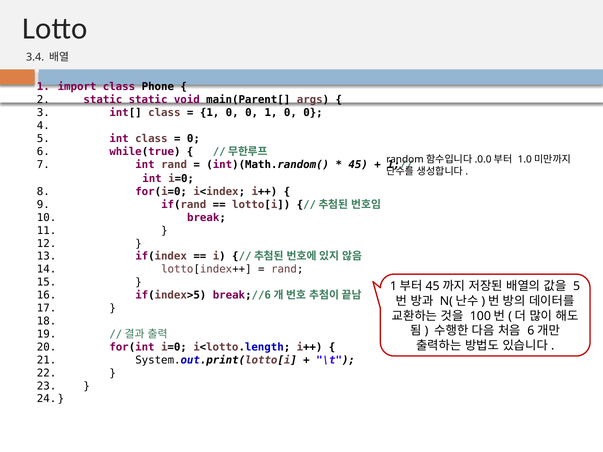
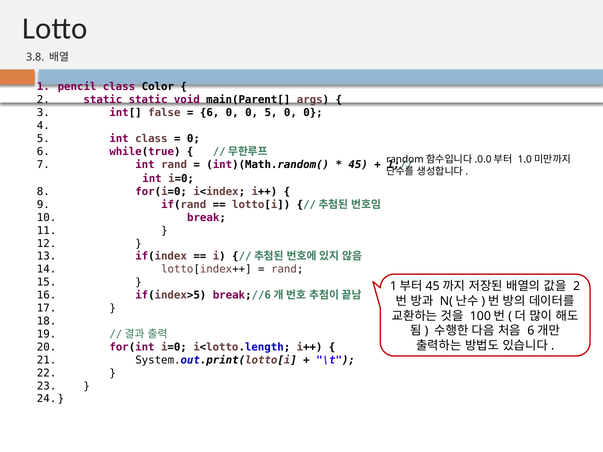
3.4: 3.4 -> 3.8 (35, 57)
import: import -> pencil (77, 87)
Phone: Phone -> Color (158, 87)
int[ class: class -> false (164, 113)
1: 1 -> 6 (210, 113)
0 1: 1 -> 5 (271, 113)
5: 5 -> 2 (577, 286)
